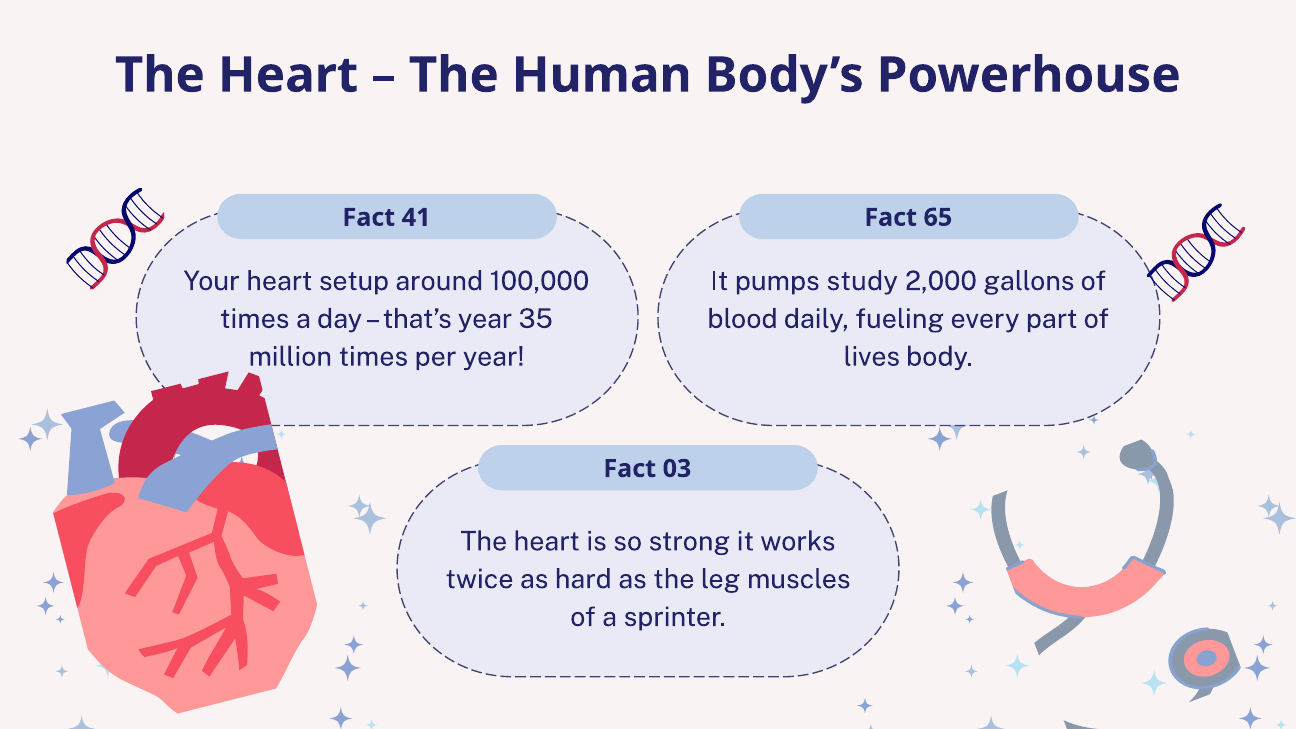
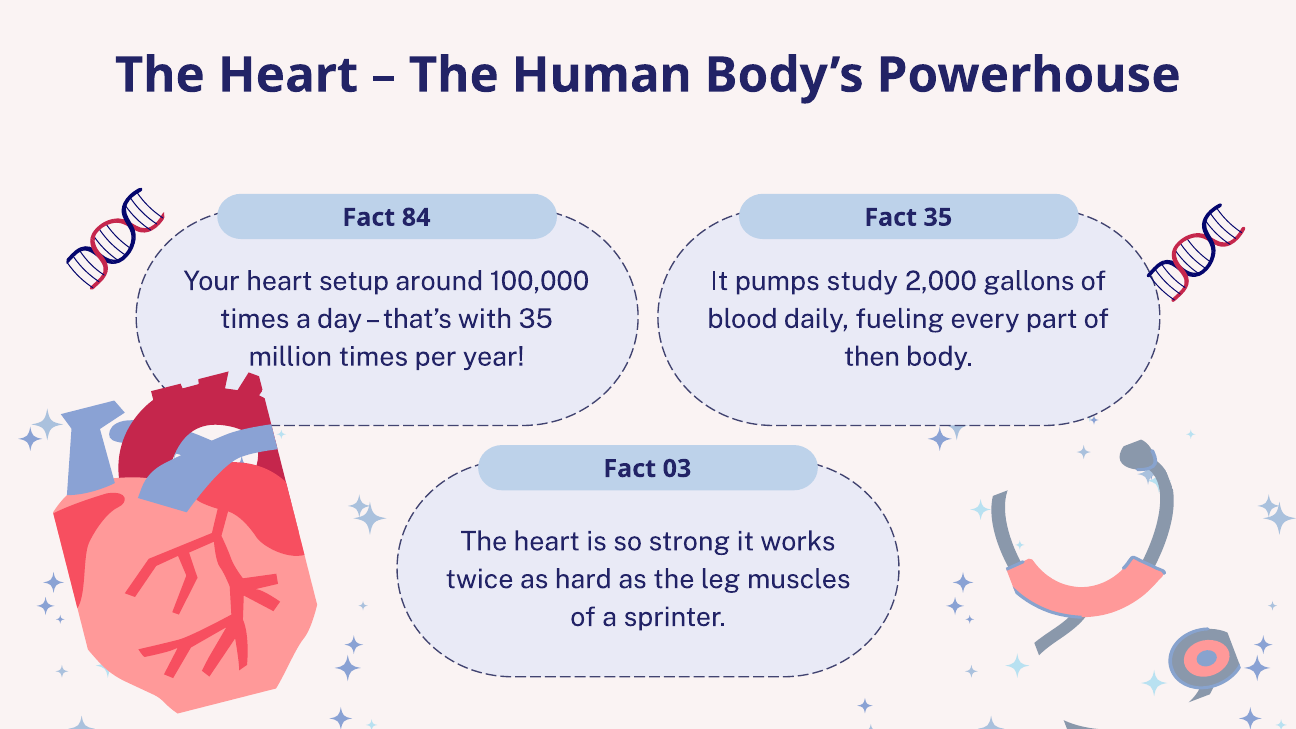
41: 41 -> 84 (416, 217)
Fact 65: 65 -> 35 (938, 217)
that’s year: year -> with (485, 319)
lives: lives -> then (872, 357)
